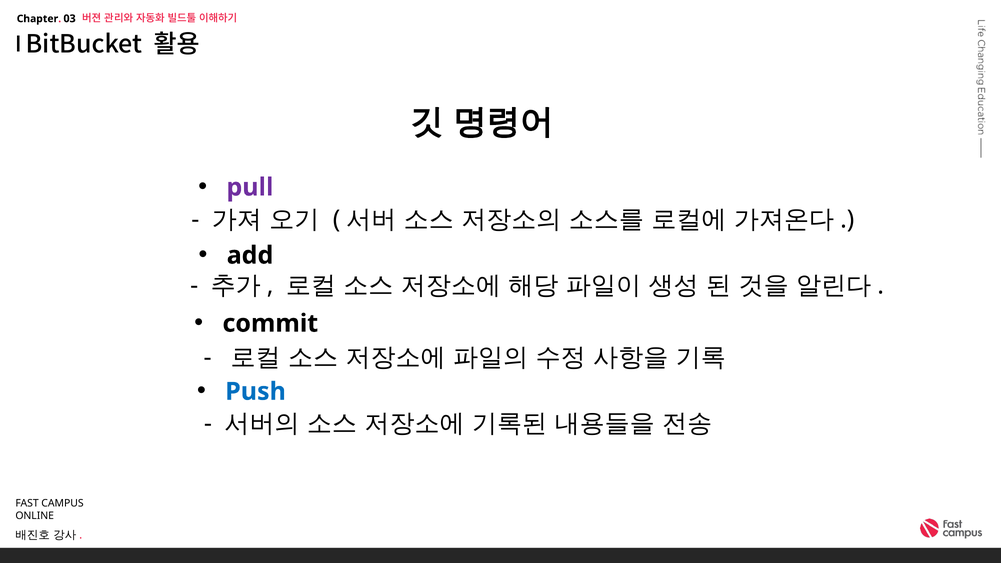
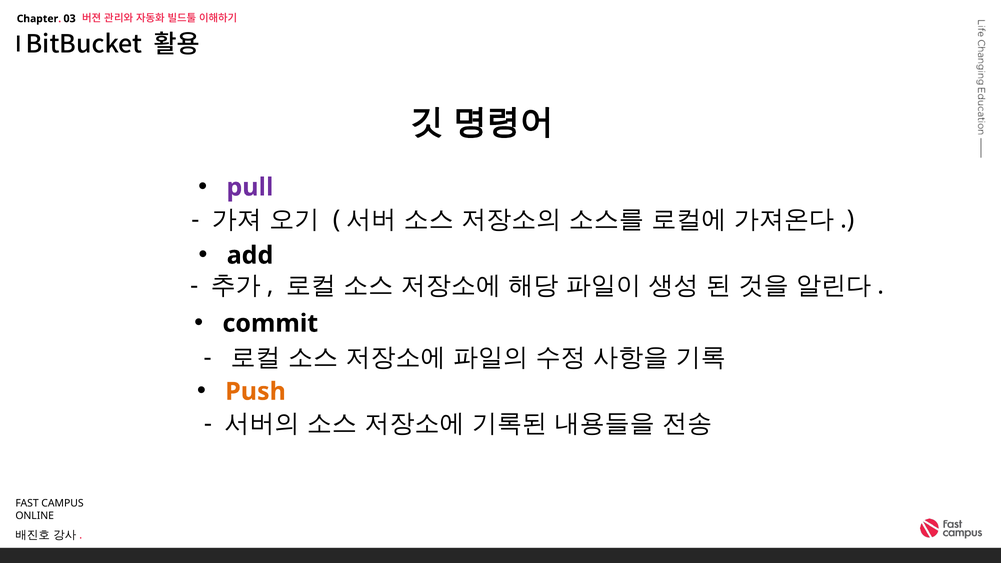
Push colour: blue -> orange (256, 392)
